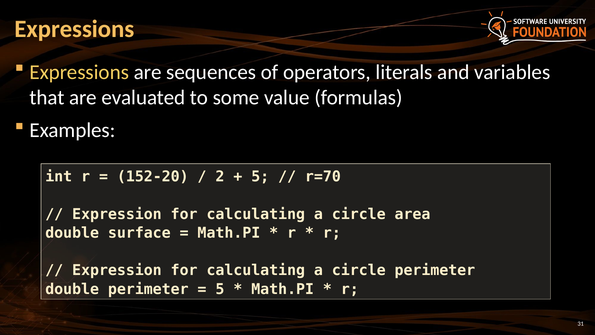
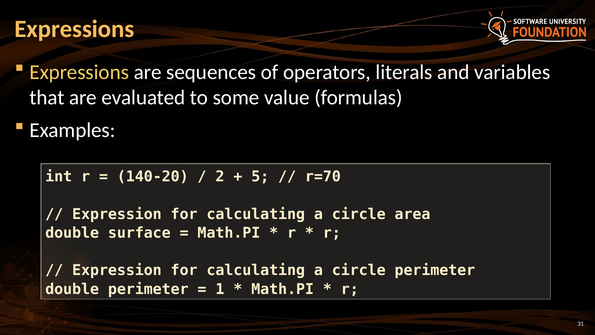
152-20: 152-20 -> 140-20 (153, 177)
5: 5 -> 1 (220, 289)
